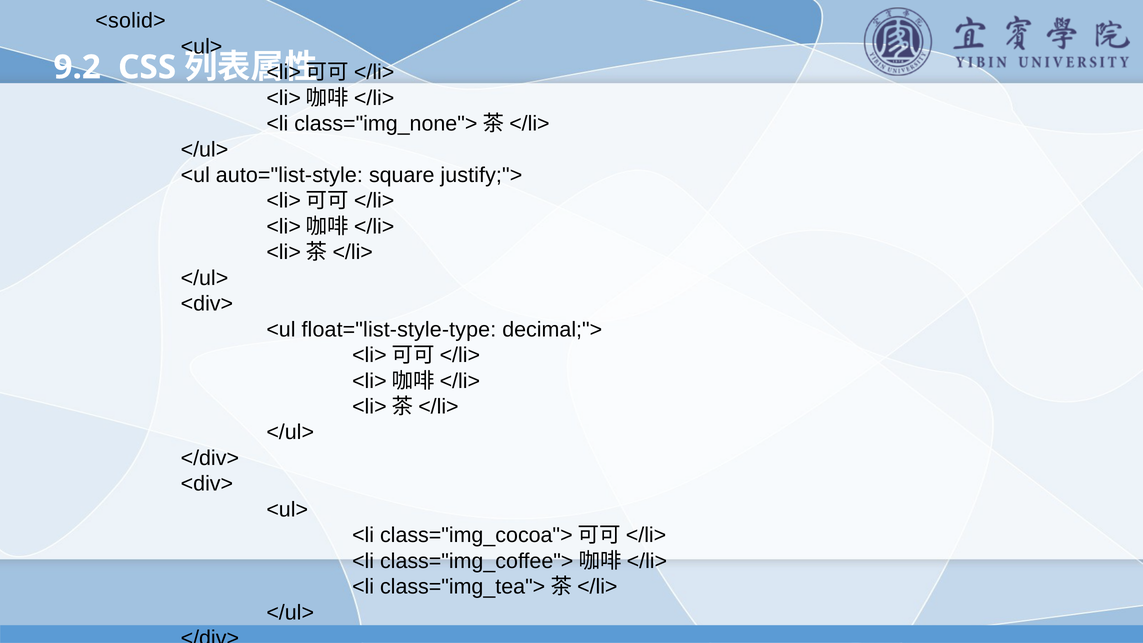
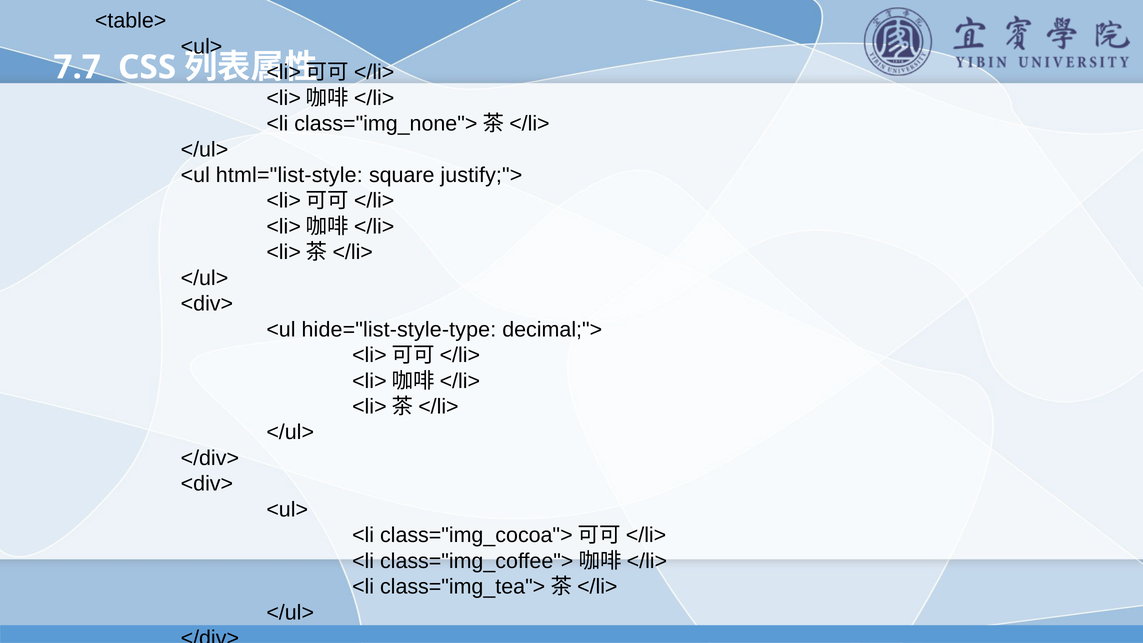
<solid>: <solid> -> <table> (131, 21)
9.2: 9.2 -> 7.7 (77, 67)
auto="list-style: auto="list-style -> html="list-style (289, 175)
float="list-style-type: float="list-style-type -> hide="list-style-type (399, 329)
